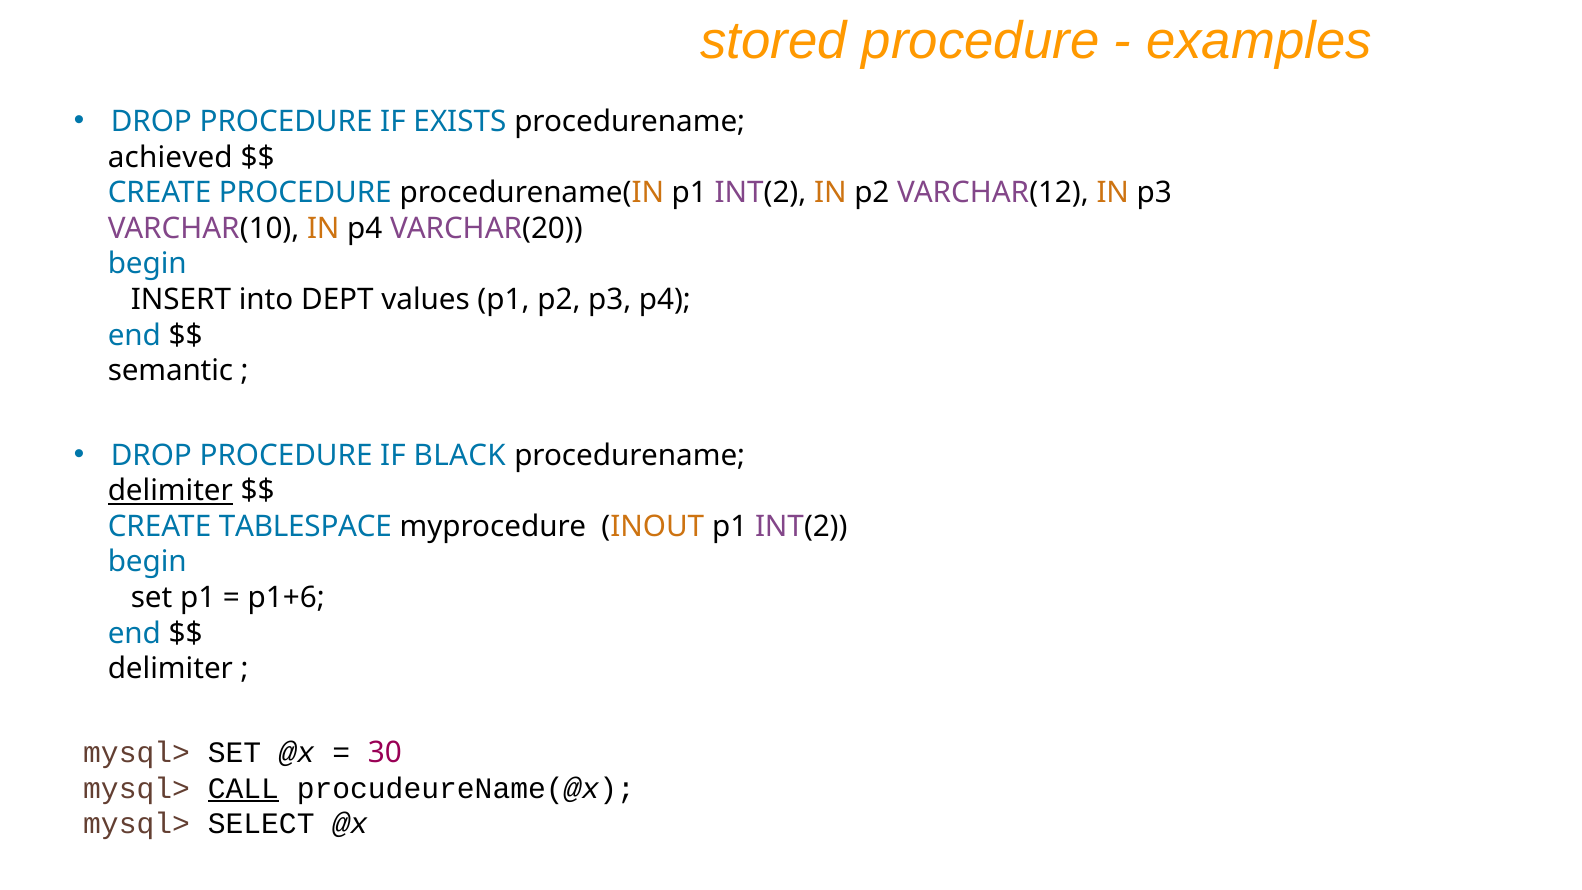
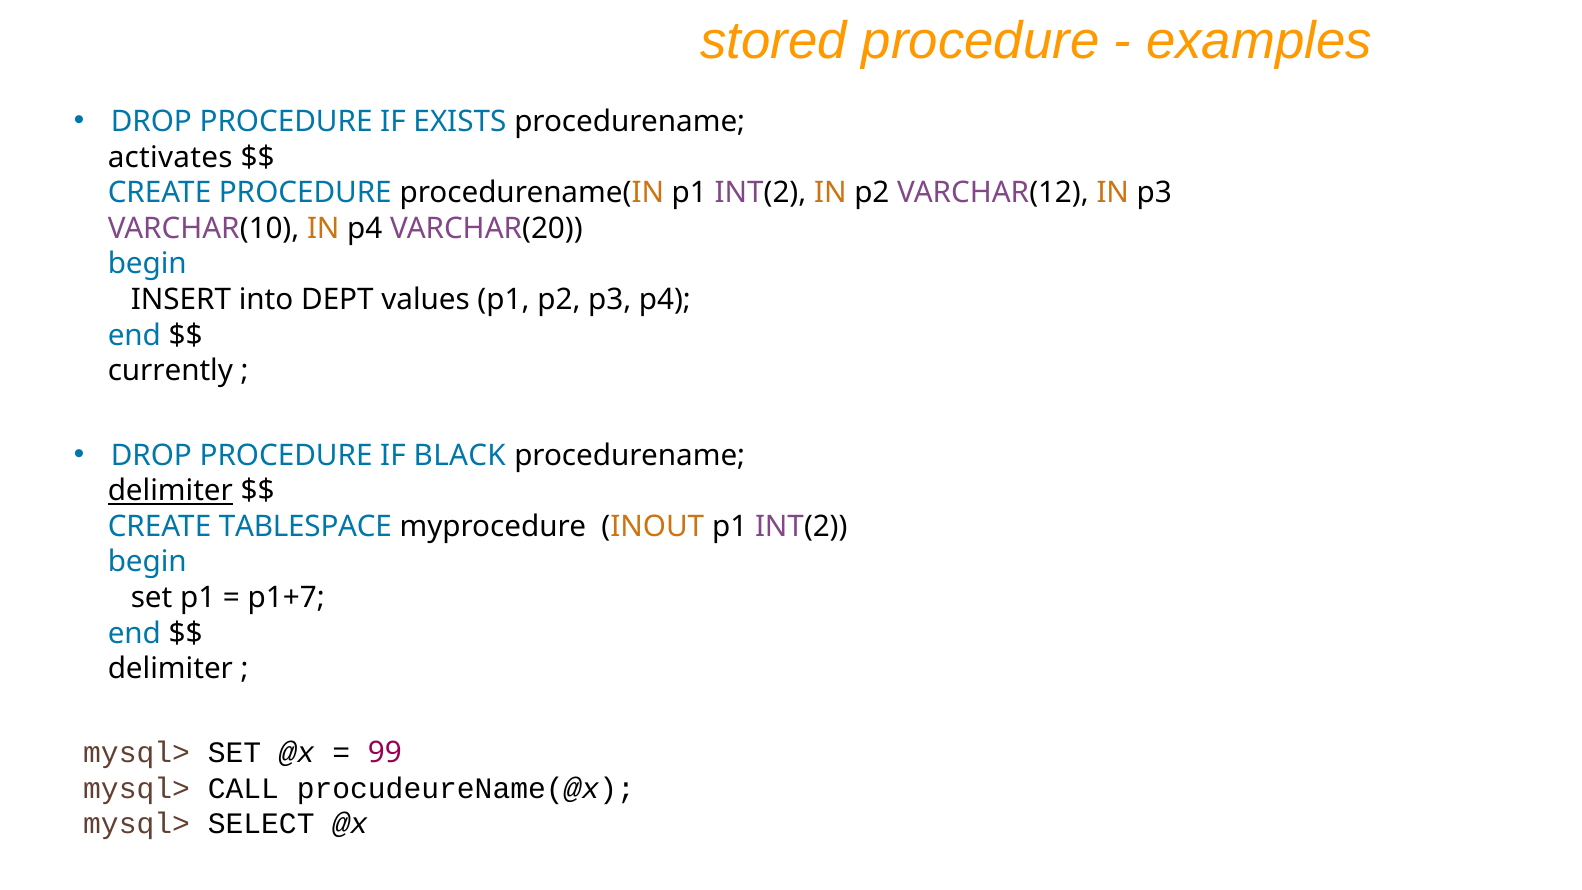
achieved: achieved -> activates (170, 157)
semantic: semantic -> currently (170, 371)
p1+6: p1+6 -> p1+7 (286, 598)
30: 30 -> 99 (385, 753)
CALL underline: present -> none (243, 788)
